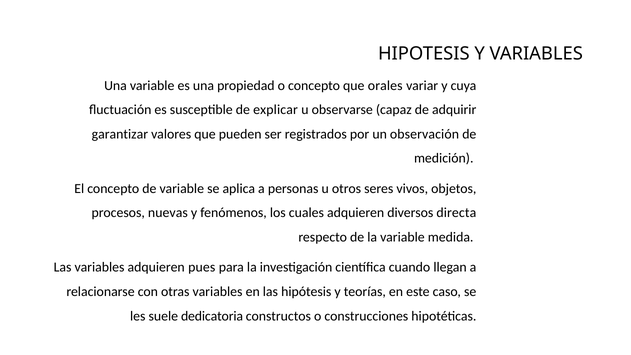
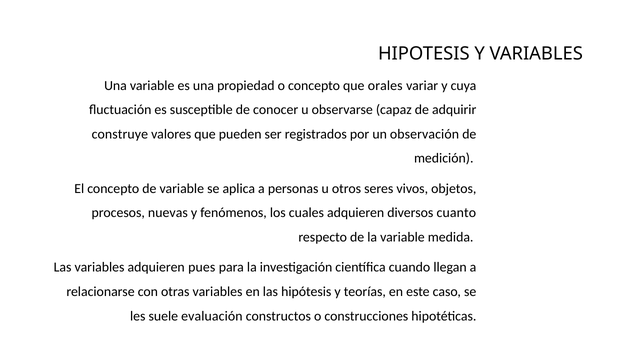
explicar: explicar -> conocer (276, 110)
garantizar: garantizar -> construye (120, 134)
directa: directa -> cuanto (456, 213)
dedicatoria: dedicatoria -> evaluación (212, 316)
